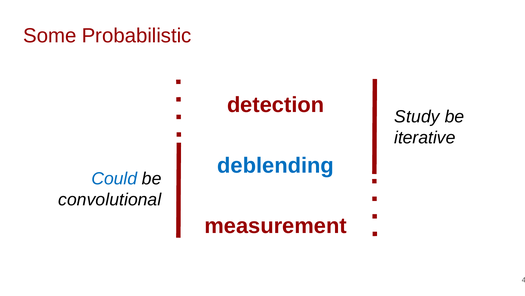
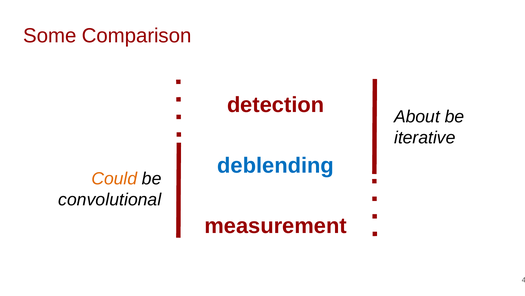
Probabilistic: Probabilistic -> Comparison (137, 36)
Study: Study -> About (417, 116)
Could colour: blue -> orange (114, 178)
